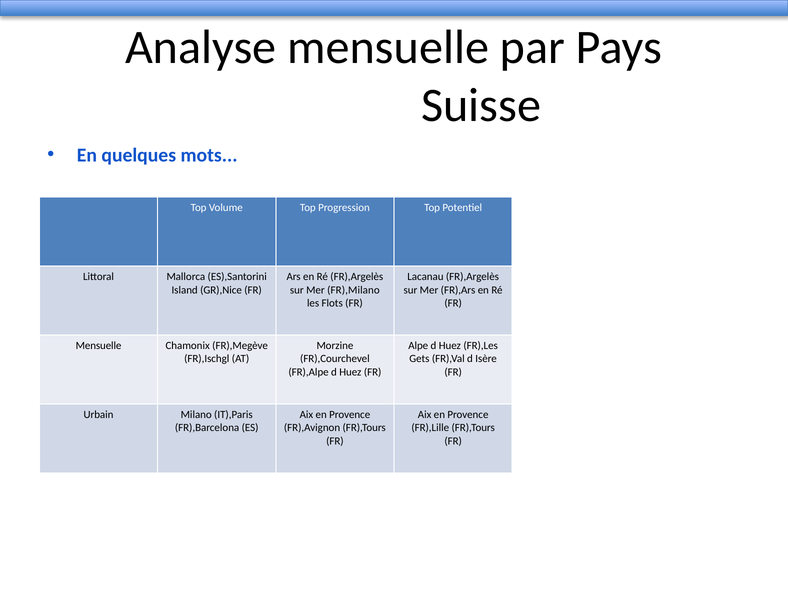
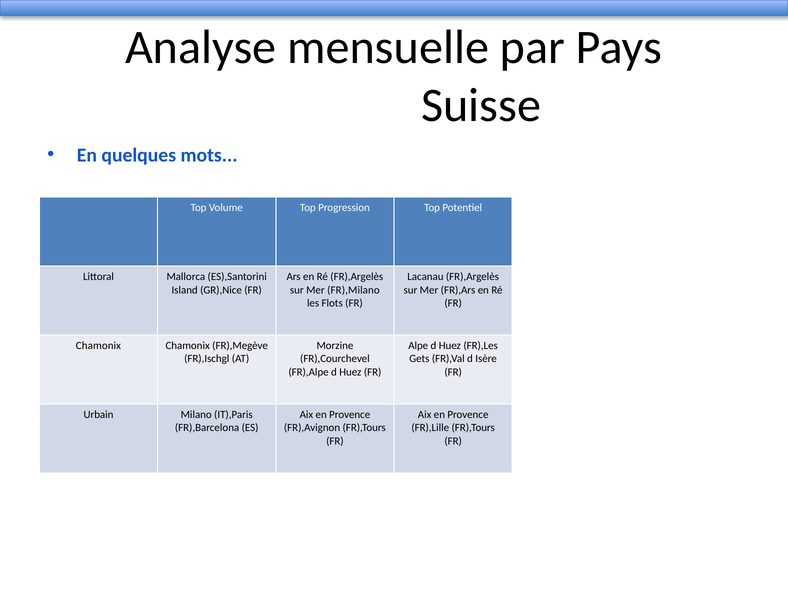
Mensuelle: Mensuelle -> Chamonix (98, 346)
